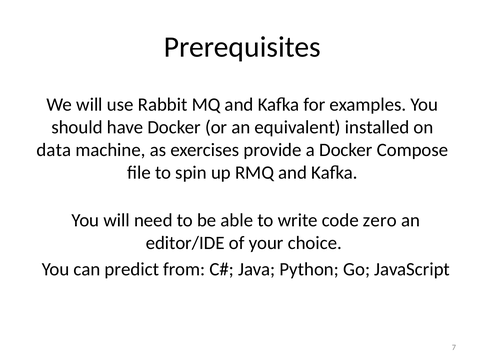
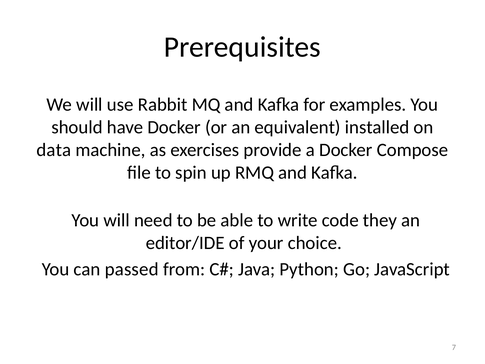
zero: zero -> they (380, 220)
predict: predict -> passed (132, 269)
